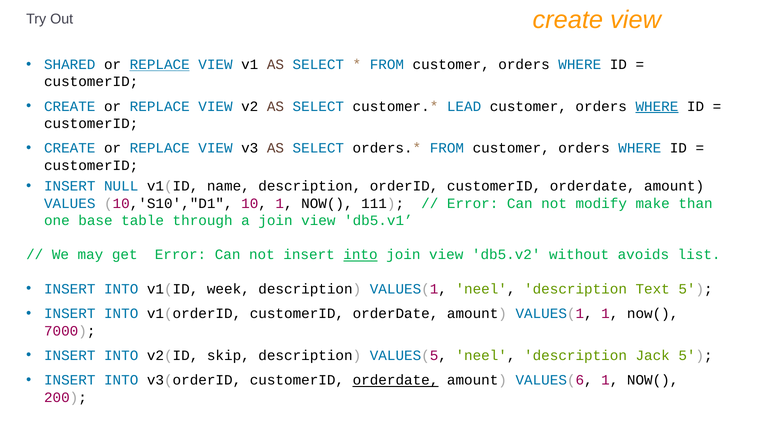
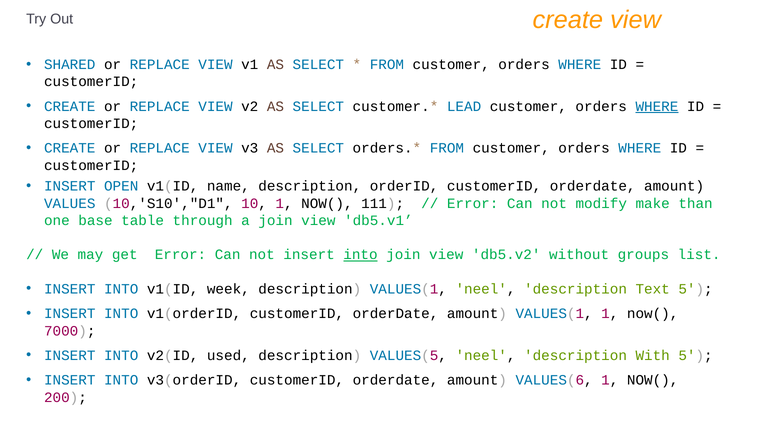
REPLACE underline: present -> none (160, 65)
NULL: NULL -> OPEN (121, 187)
avoids: avoids -> groups (643, 255)
skip: skip -> used (228, 356)
Jack: Jack -> With (653, 356)
orderdate underline: present -> none (396, 381)
